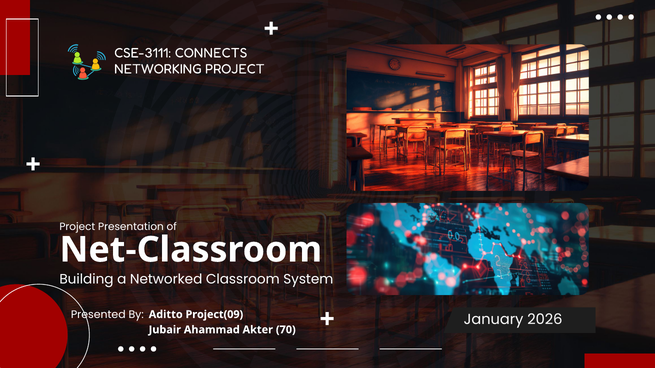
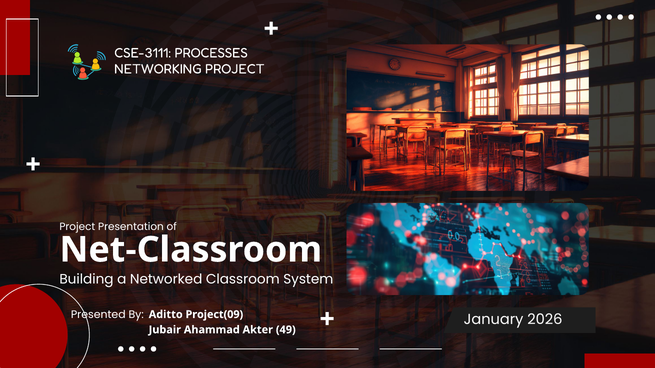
CONNECTS: CONNECTS -> PROCESSES (211, 53)
70: 70 -> 49 (286, 330)
